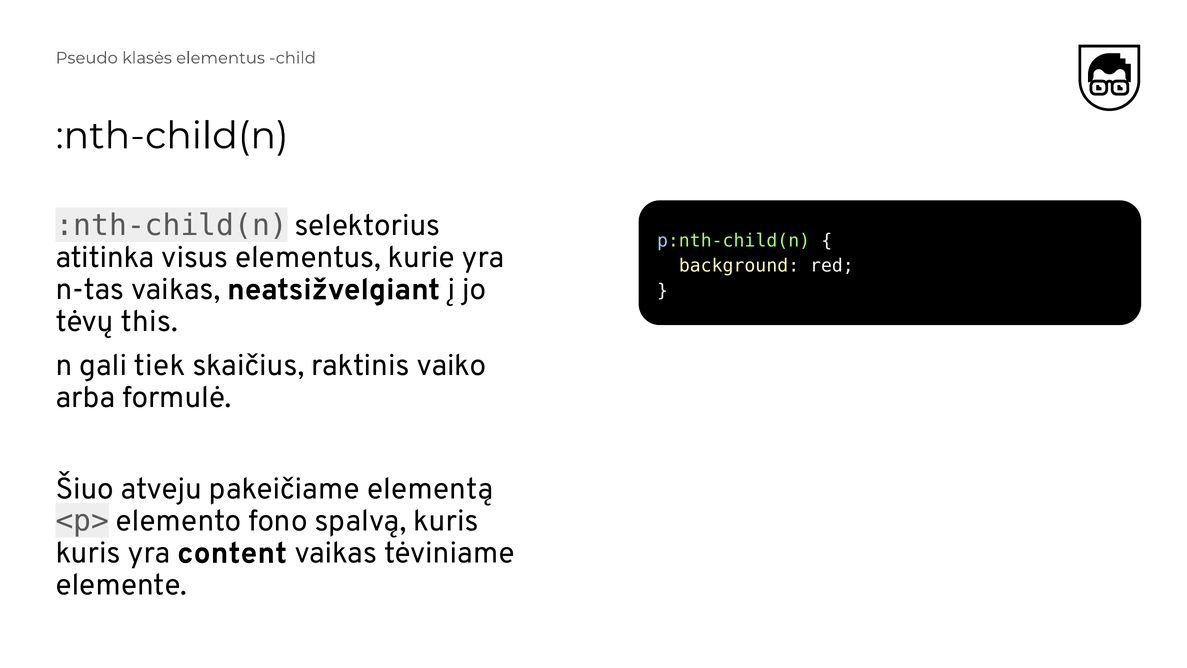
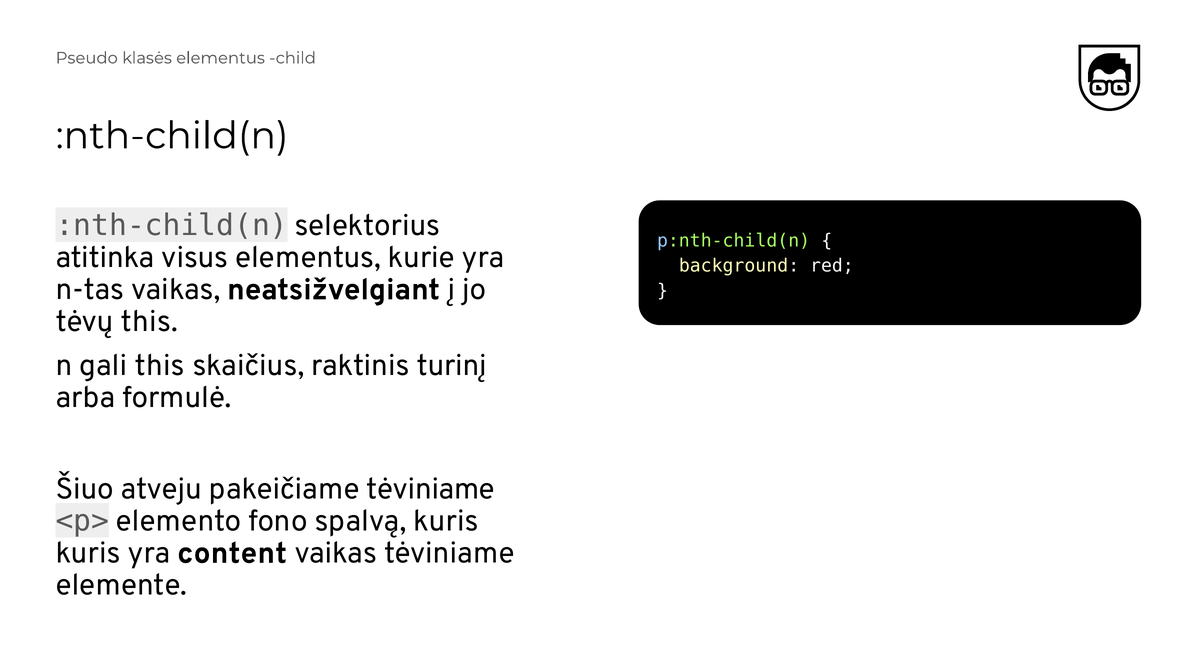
gali tiek: tiek -> this (160, 365)
vaiko: vaiko -> turinį (452, 365)
pakeičiame elementą: elementą -> tėviniame (431, 489)
